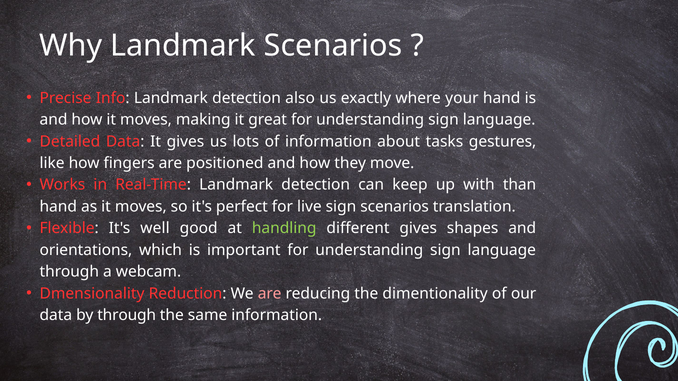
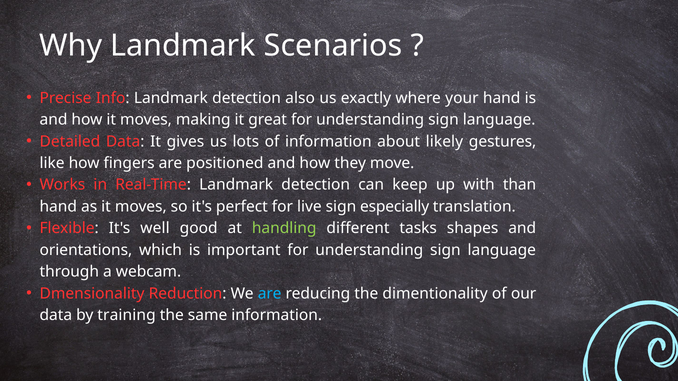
tasks: tasks -> likely (444, 142)
sign scenarios: scenarios -> especially (395, 207)
different gives: gives -> tasks (418, 229)
are colour: pink -> light blue (270, 294)
by through: through -> training (127, 316)
